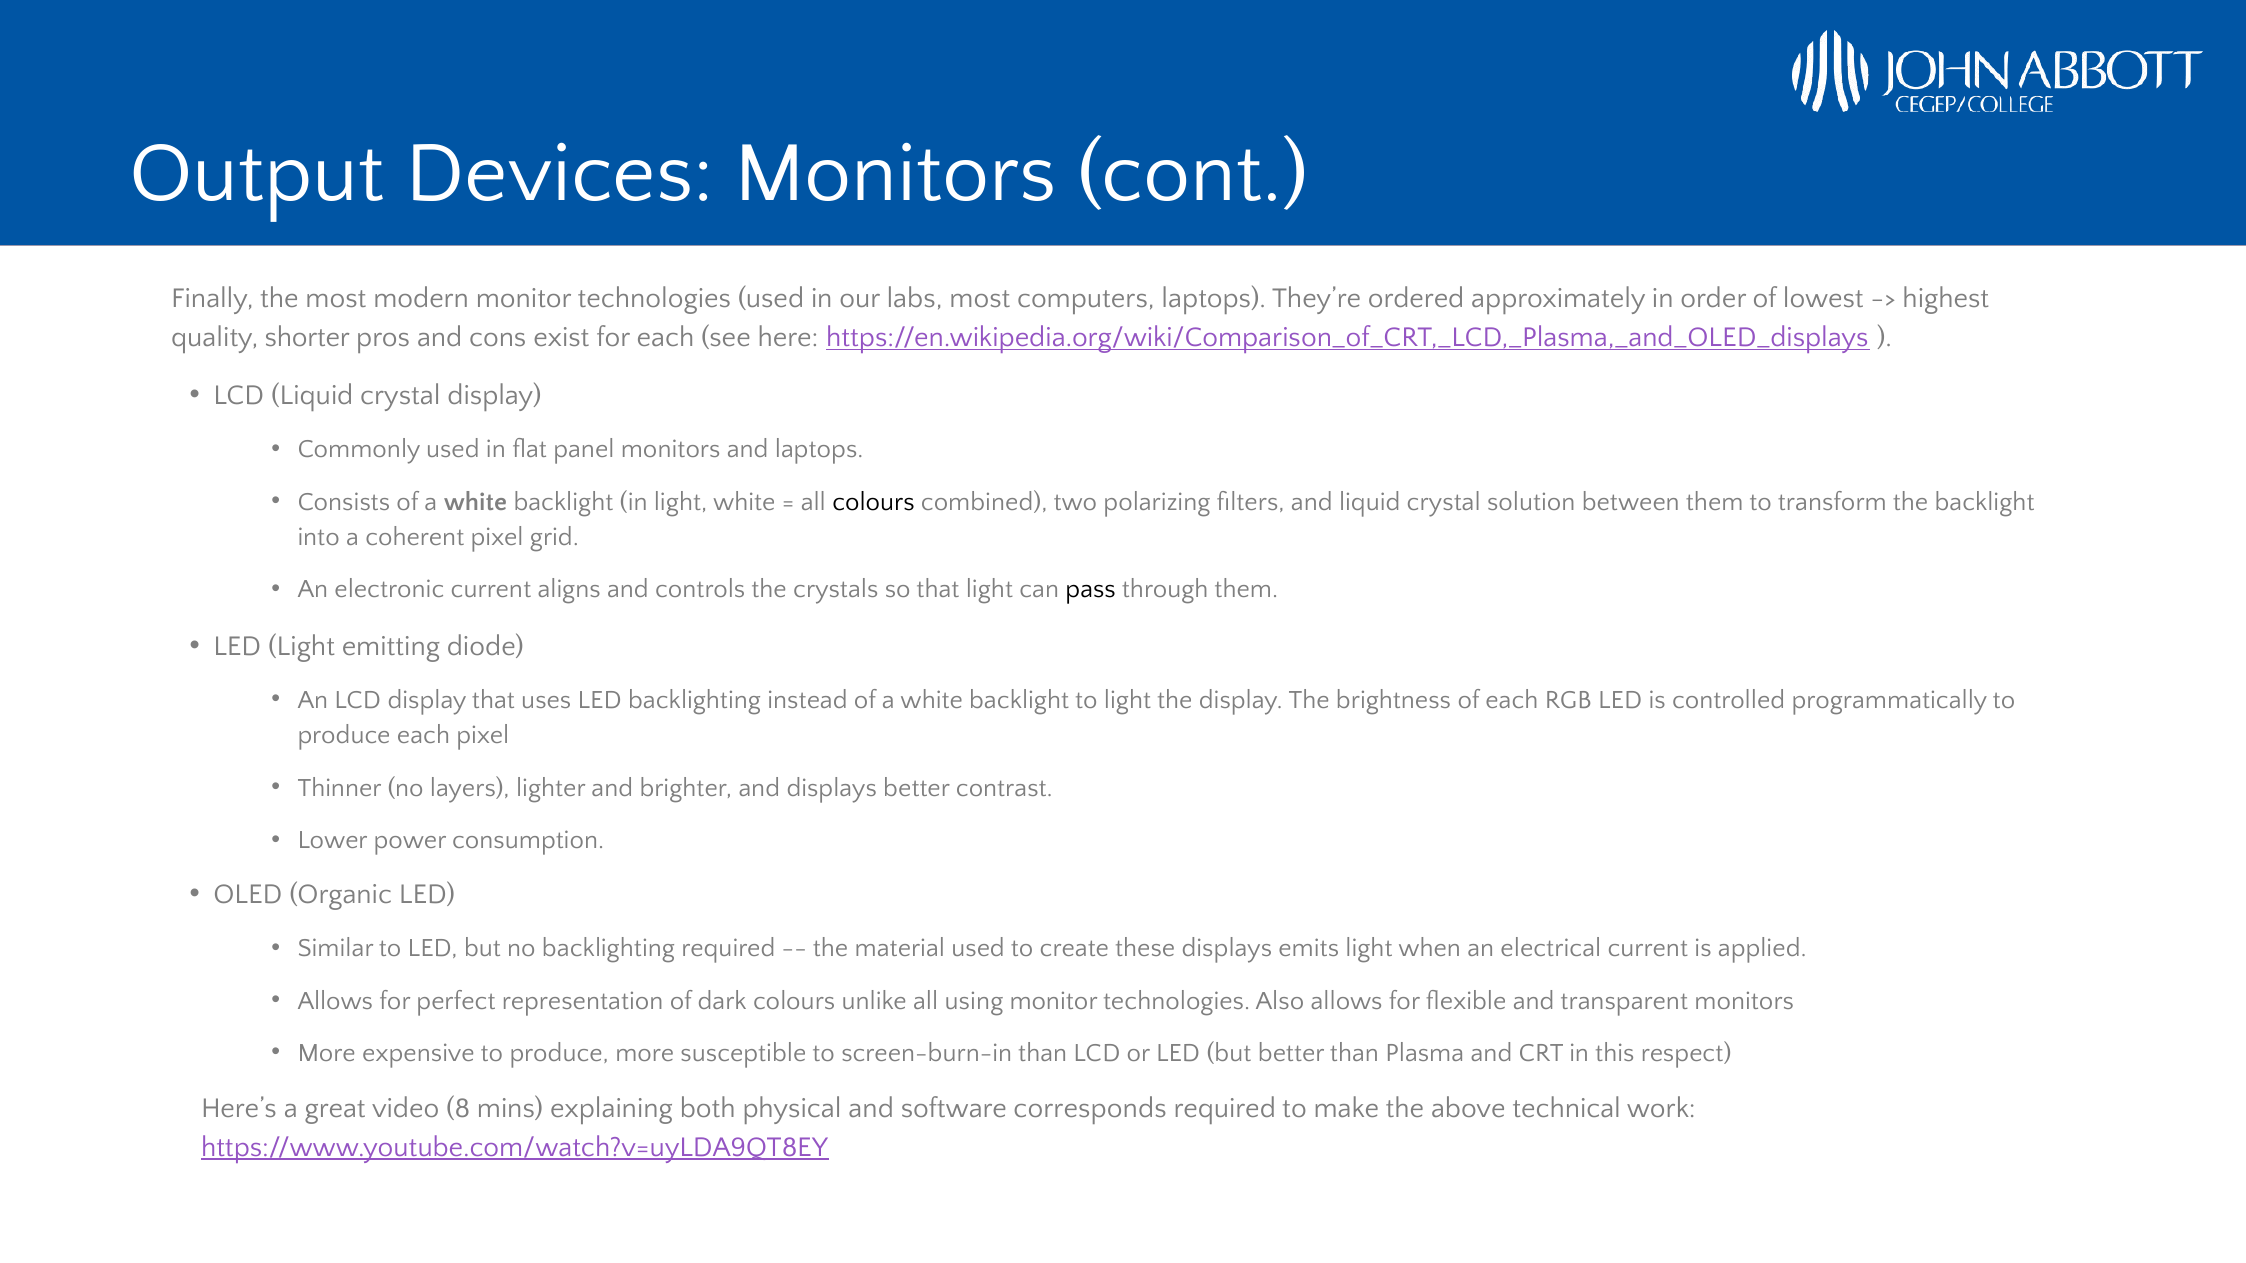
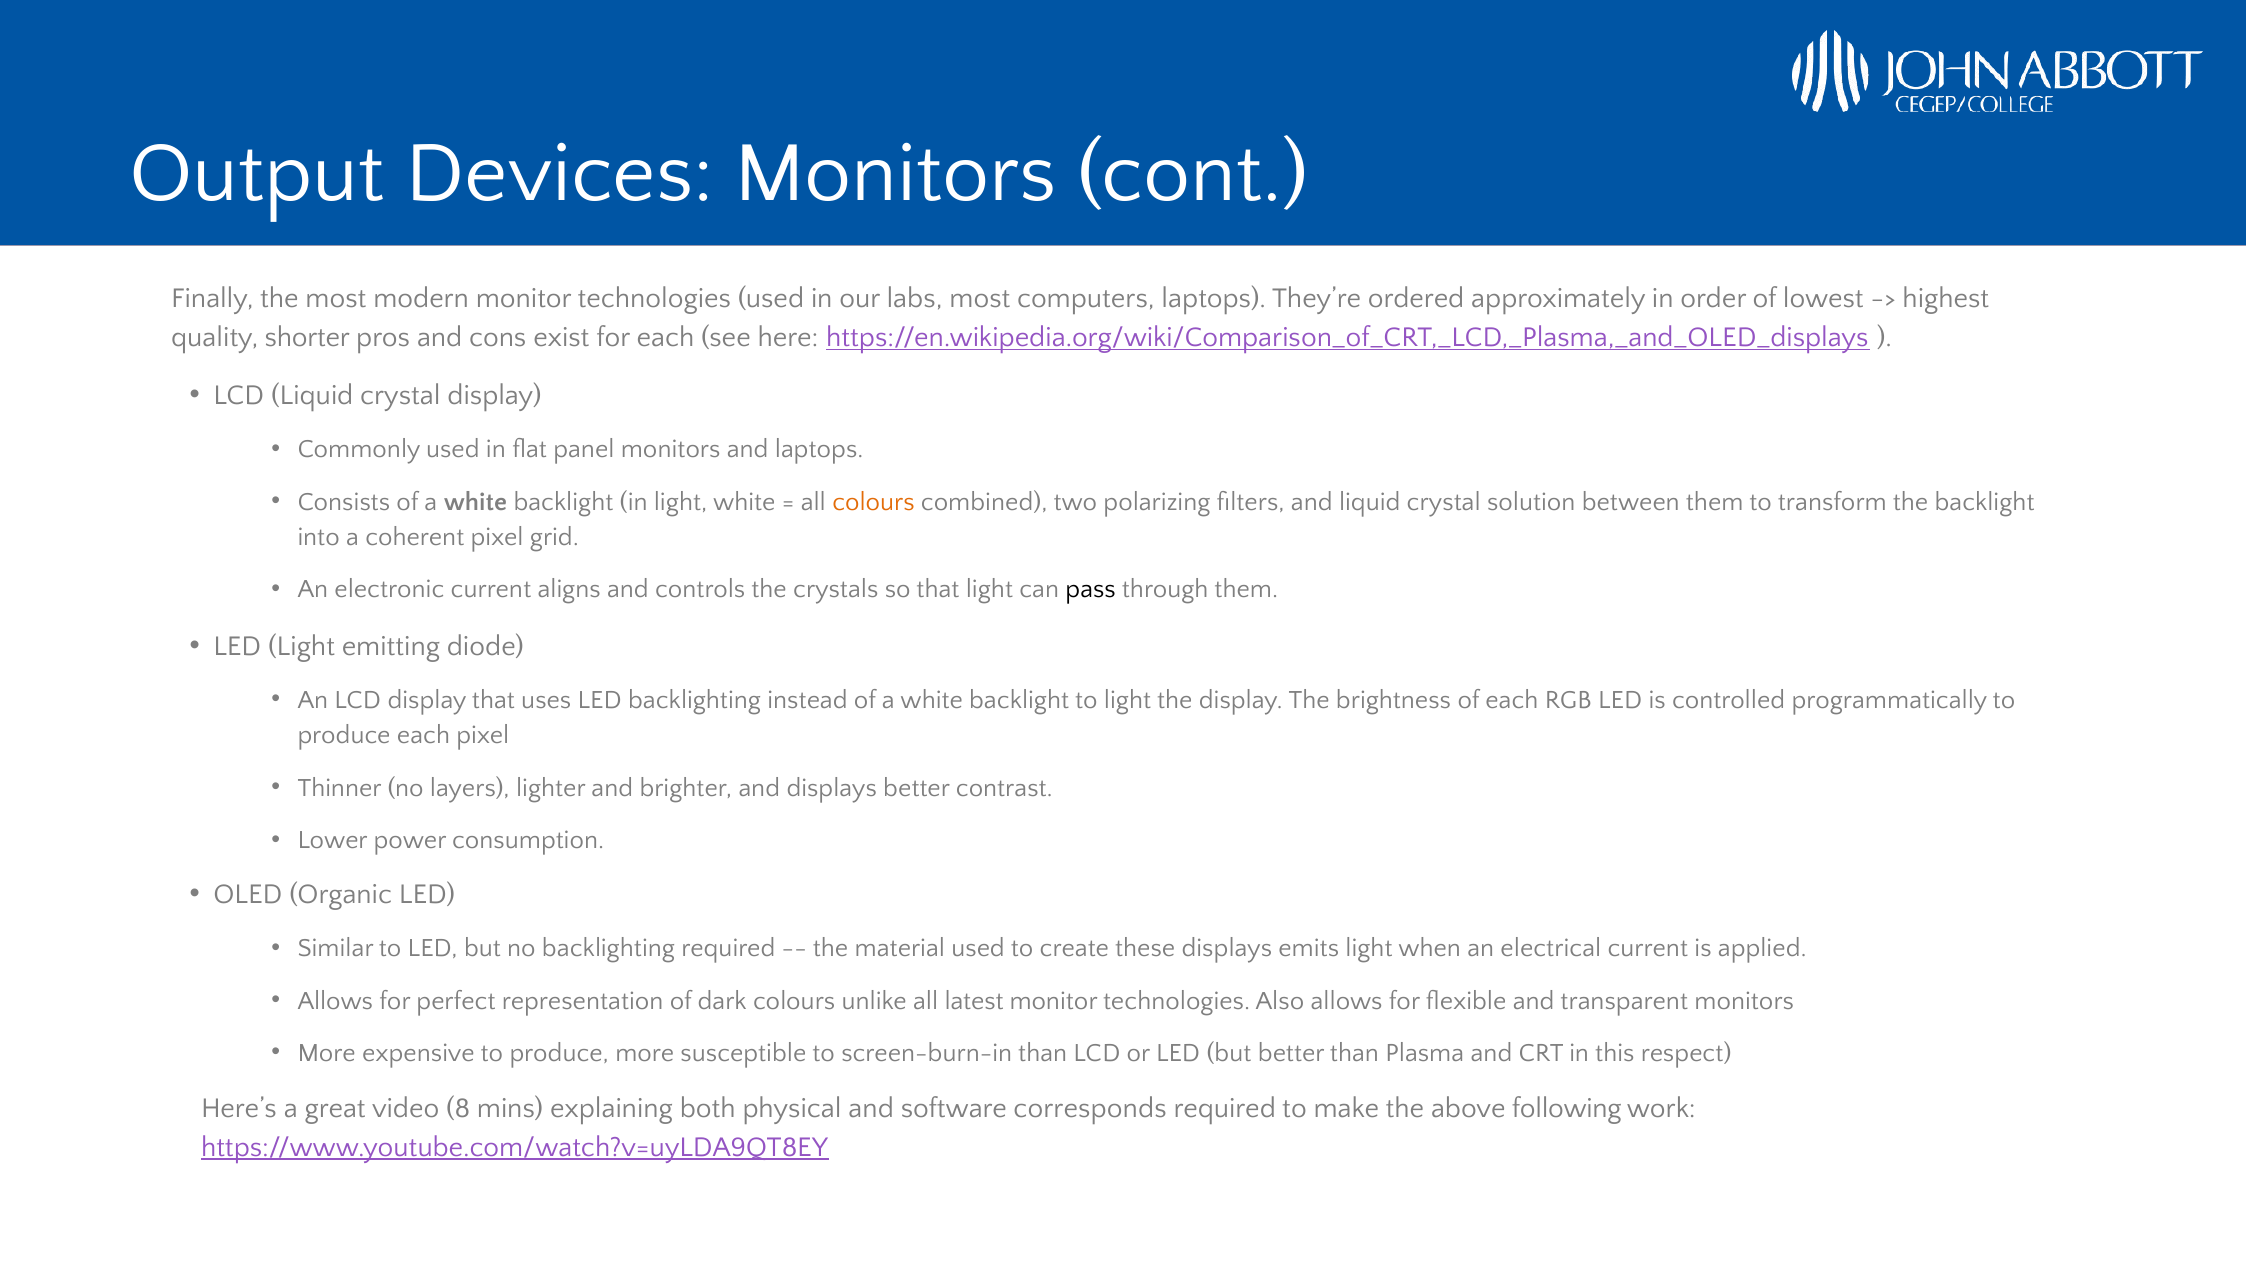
colours colour: black -> orange (874, 502)
using: using -> latest (974, 1001)
technical: technical -> following (1567, 1109)
